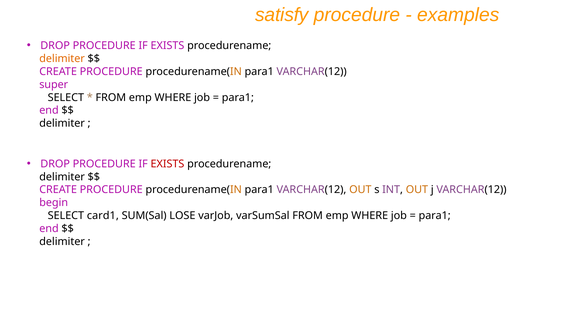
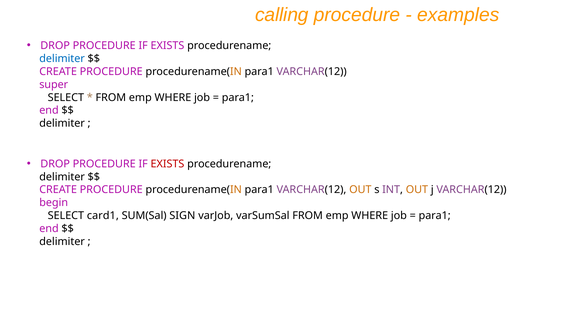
satisfy: satisfy -> calling (282, 15)
delimiter colour: orange -> blue (62, 59)
LOSE: LOSE -> SIGN (182, 216)
